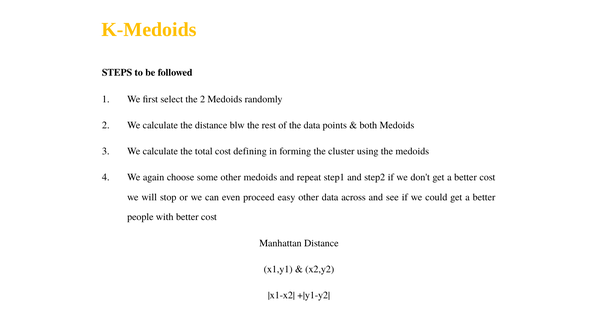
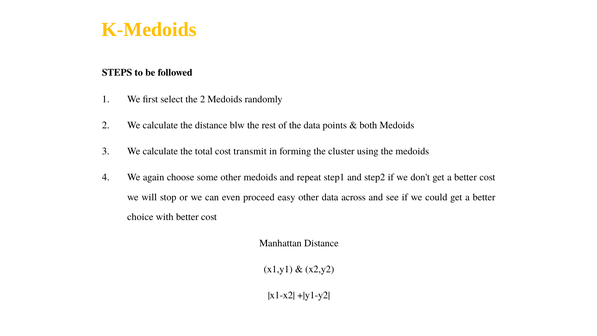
defining: defining -> transmit (250, 151)
people: people -> choice (140, 217)
